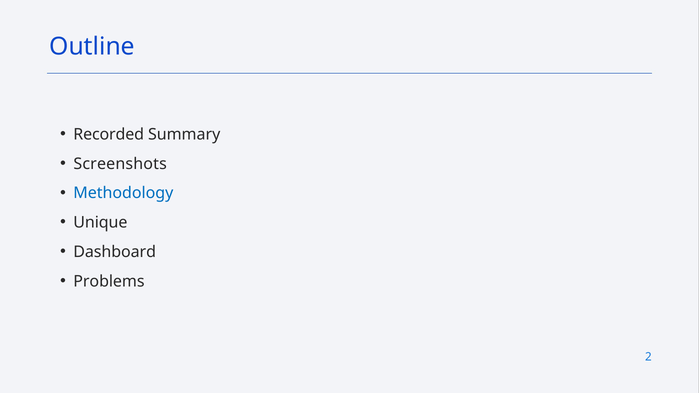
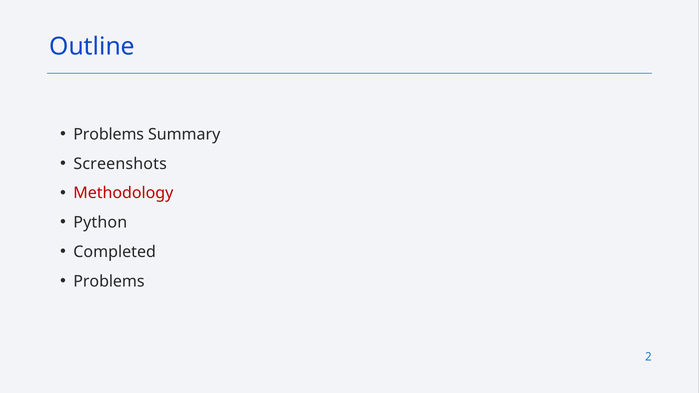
Recorded: Recorded -> Problems (109, 134)
Methodology colour: blue -> red (123, 193)
Unique: Unique -> Python (100, 223)
Dashboard: Dashboard -> Completed (115, 252)
